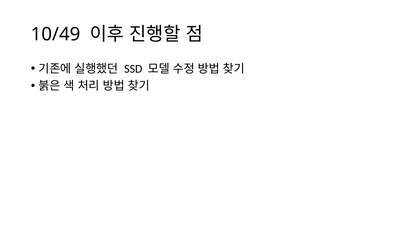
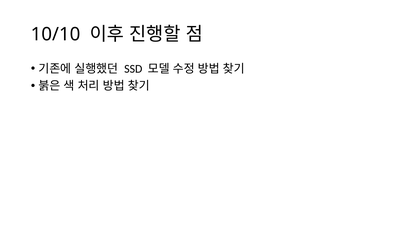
10/49: 10/49 -> 10/10 (56, 34)
